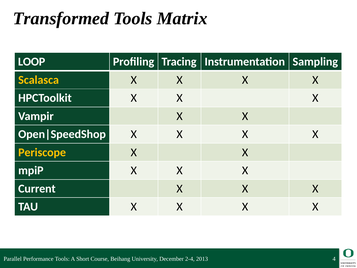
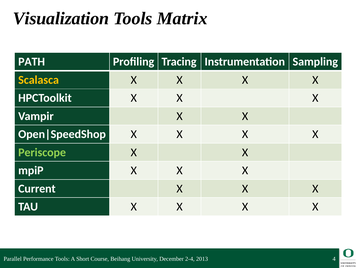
Transformed: Transformed -> Visualization (61, 19)
LOOP: LOOP -> PATH (32, 62)
Periscope colour: yellow -> light green (42, 152)
